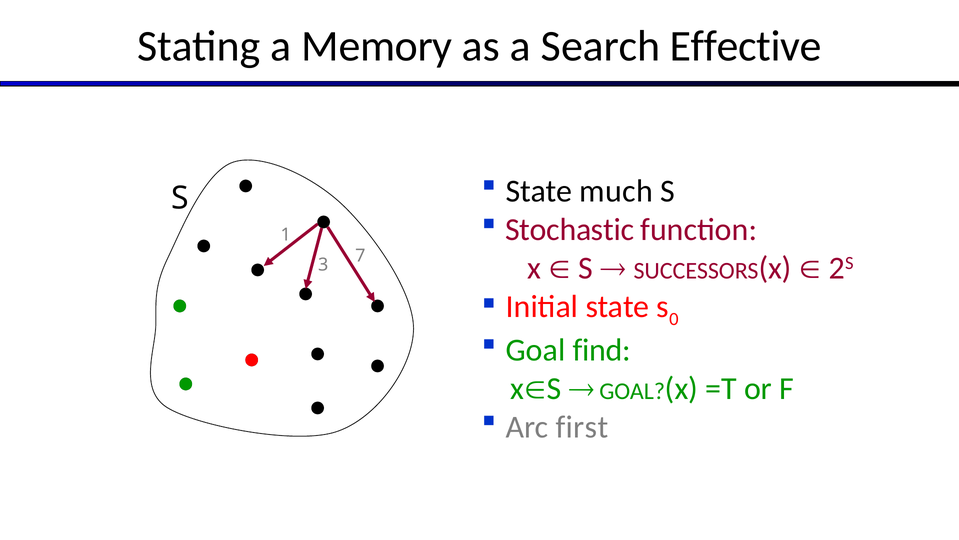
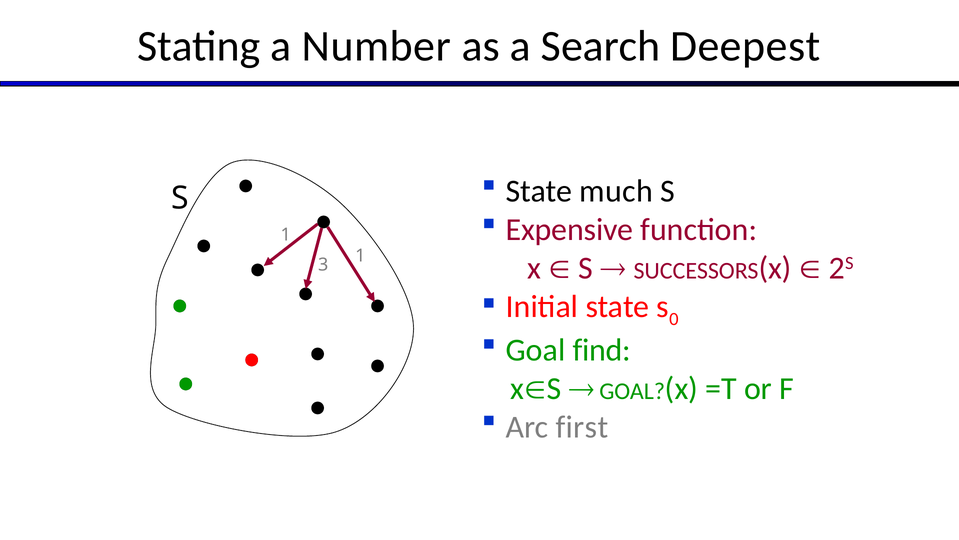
Memory: Memory -> Number (376, 46)
Effective: Effective -> Deepest (745, 46)
Stochastic: Stochastic -> Expensive (570, 229)
3 7: 7 -> 1 (360, 256)
